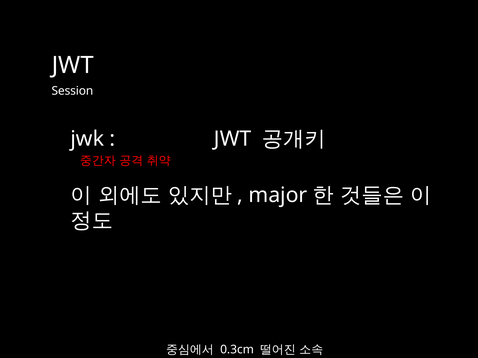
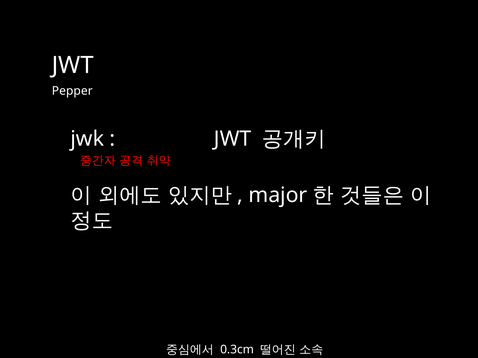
Session: Session -> Pepper (72, 91)
